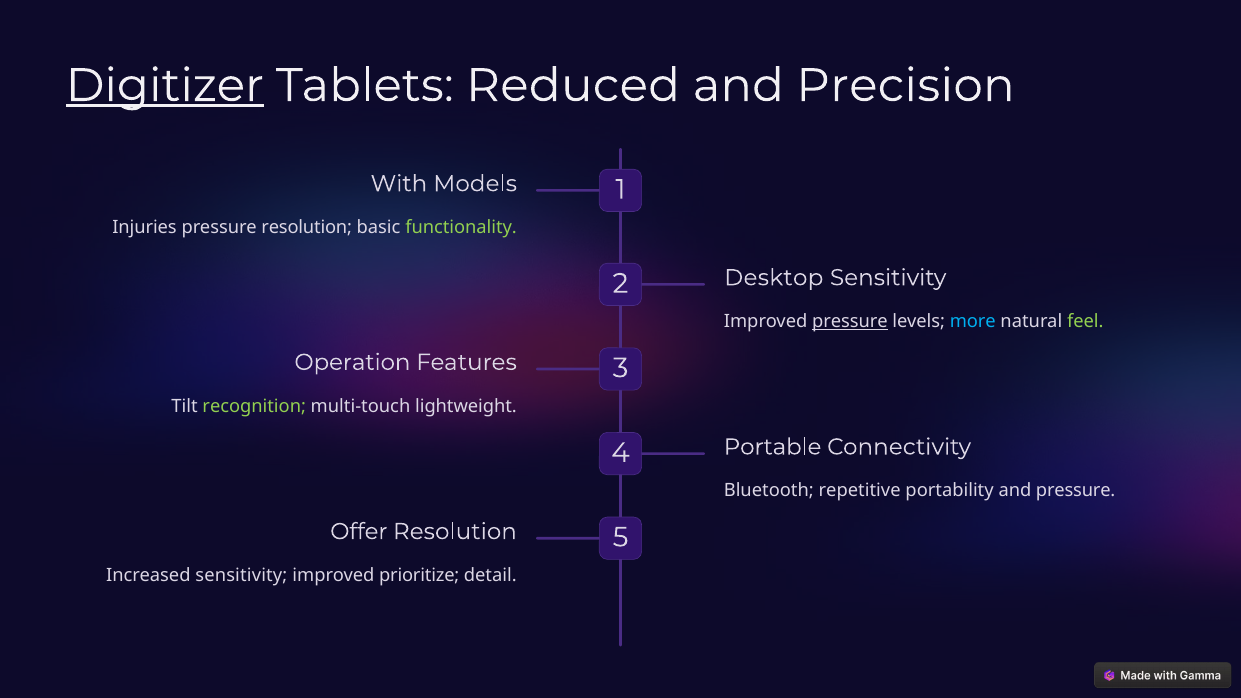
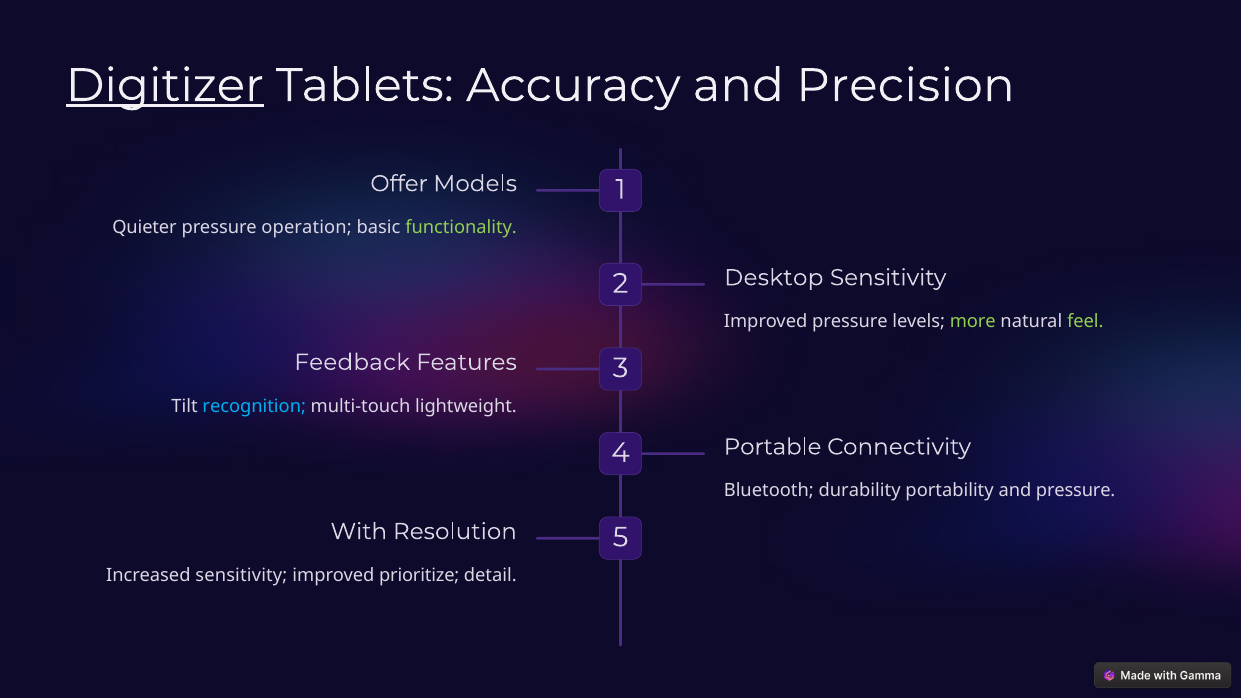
Reduced: Reduced -> Accuracy (573, 86)
With: With -> Offer (399, 184)
Injuries: Injuries -> Quieter (145, 227)
pressure resolution: resolution -> operation (307, 227)
pressure underline: present -> none (850, 321)
more colour: light blue -> light green (973, 321)
Operation: Operation -> Feedback (352, 362)
recognition colour: light green -> light blue (254, 406)
repetitive: repetitive -> durability (860, 491)
Offer: Offer -> With (359, 532)
